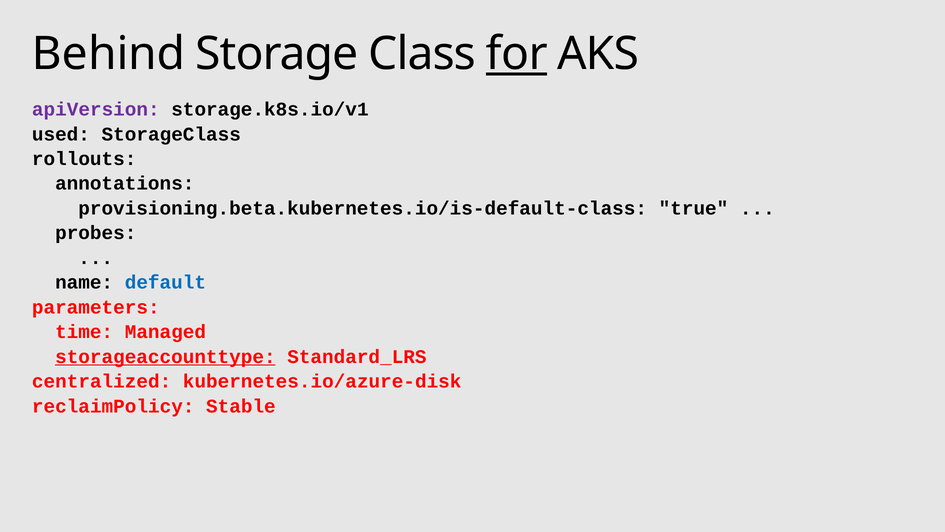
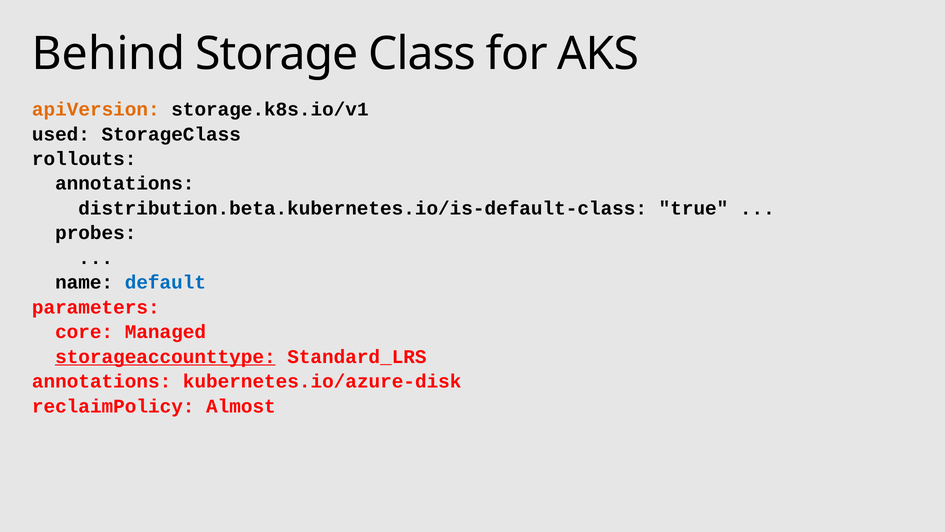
for underline: present -> none (517, 54)
apiVersion colour: purple -> orange (96, 109)
provisioning.beta.kubernetes.io/is-default-class: provisioning.beta.kubernetes.io/is-default-class -> distribution.beta.kubernetes.io/is-default-class (363, 208)
time: time -> core (84, 332)
centralized: centralized -> annotations (102, 381)
Stable: Stable -> Almost (241, 406)
